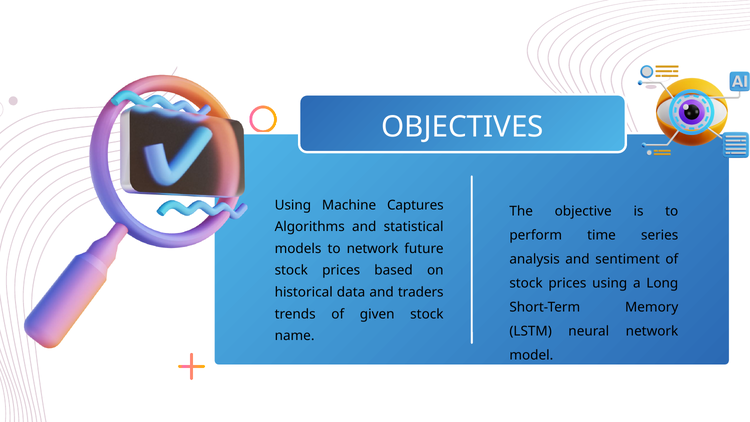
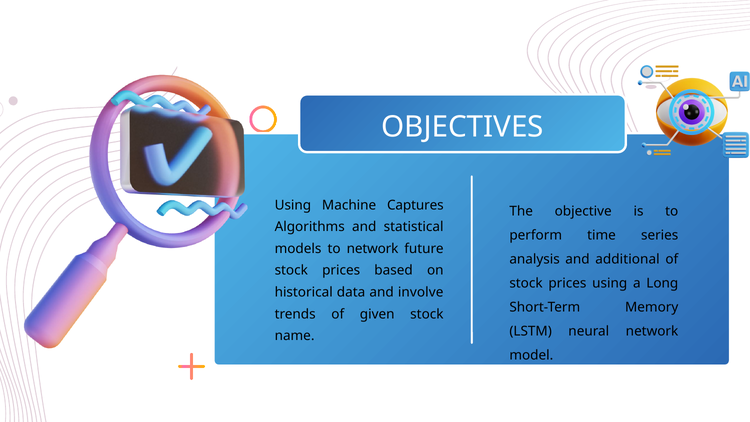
sentiment: sentiment -> additional (627, 259)
traders: traders -> involve (421, 292)
